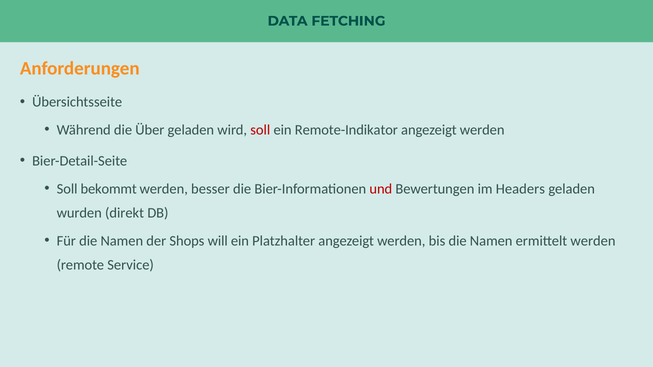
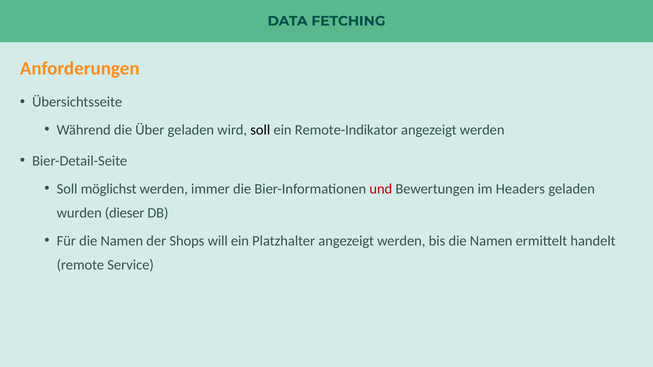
soll colour: red -> black (260, 130)
bekommt: bekommt -> möglichst (109, 189)
besser: besser -> immer (210, 189)
direkt: direkt -> dieser (125, 213)
ermittelt werden: werden -> handelt (593, 241)
